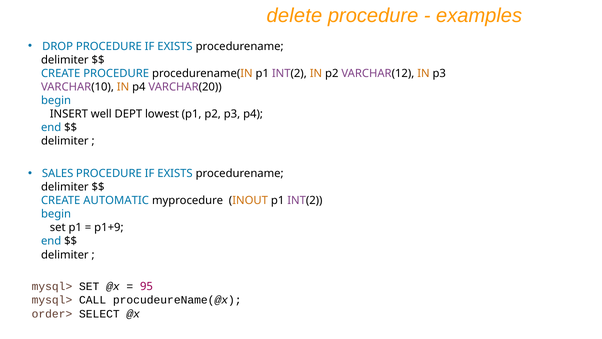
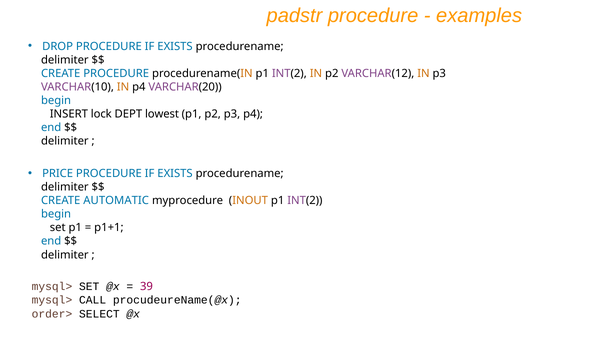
delete: delete -> padstr (294, 16)
well: well -> lock (101, 114)
SALES: SALES -> PRICE (58, 173)
p1+9: p1+9 -> p1+1 (109, 227)
95: 95 -> 39 (146, 286)
